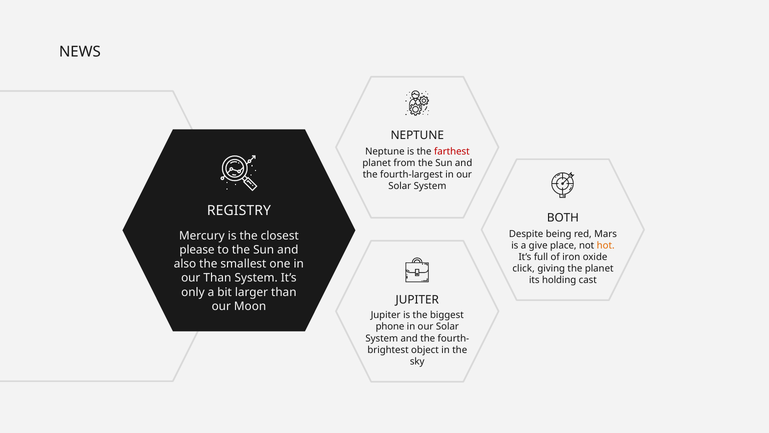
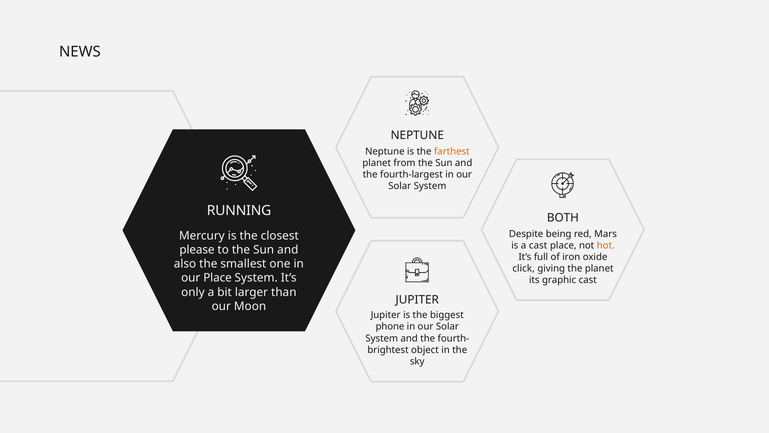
farthest colour: red -> orange (452, 151)
REGISTRY: REGISTRY -> RUNNING (239, 210)
a give: give -> cast (538, 245)
our Than: Than -> Place (218, 278)
holding: holding -> graphic (559, 280)
